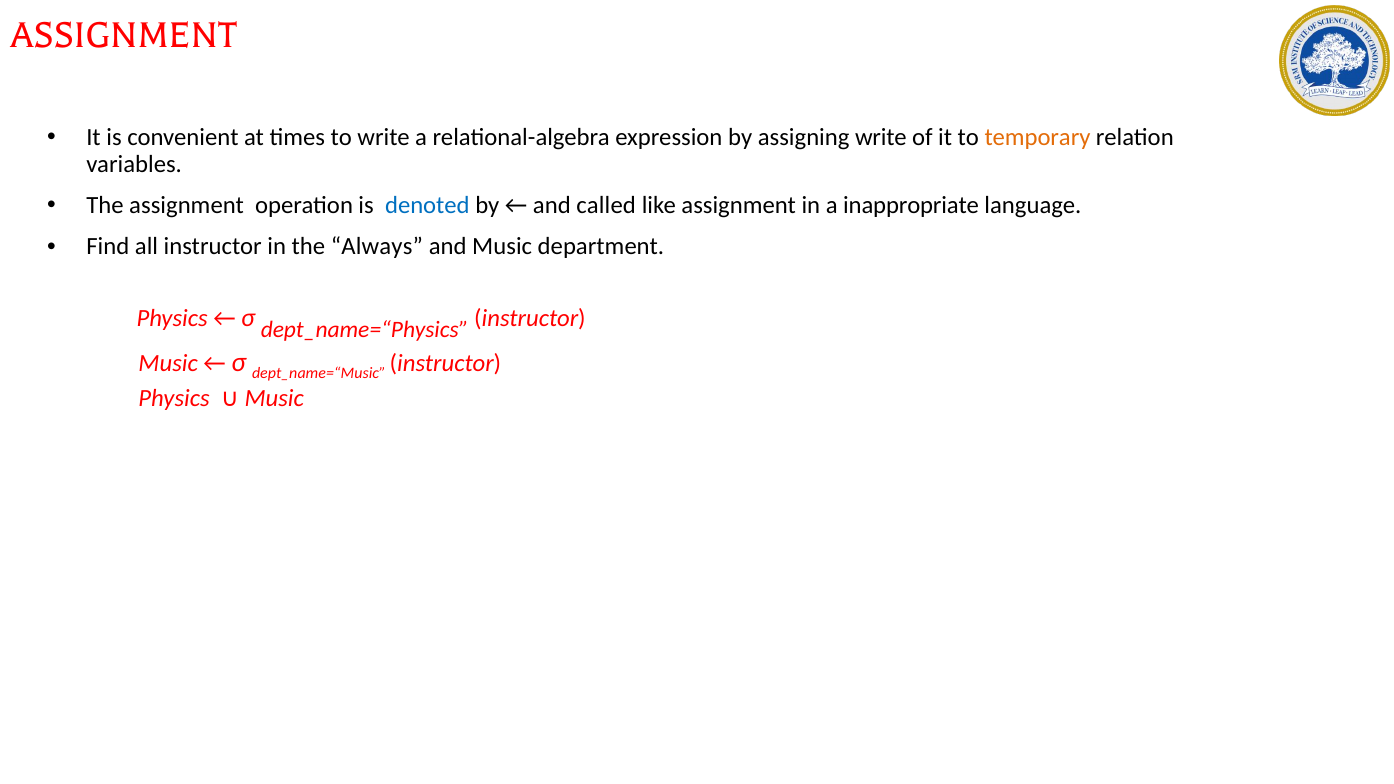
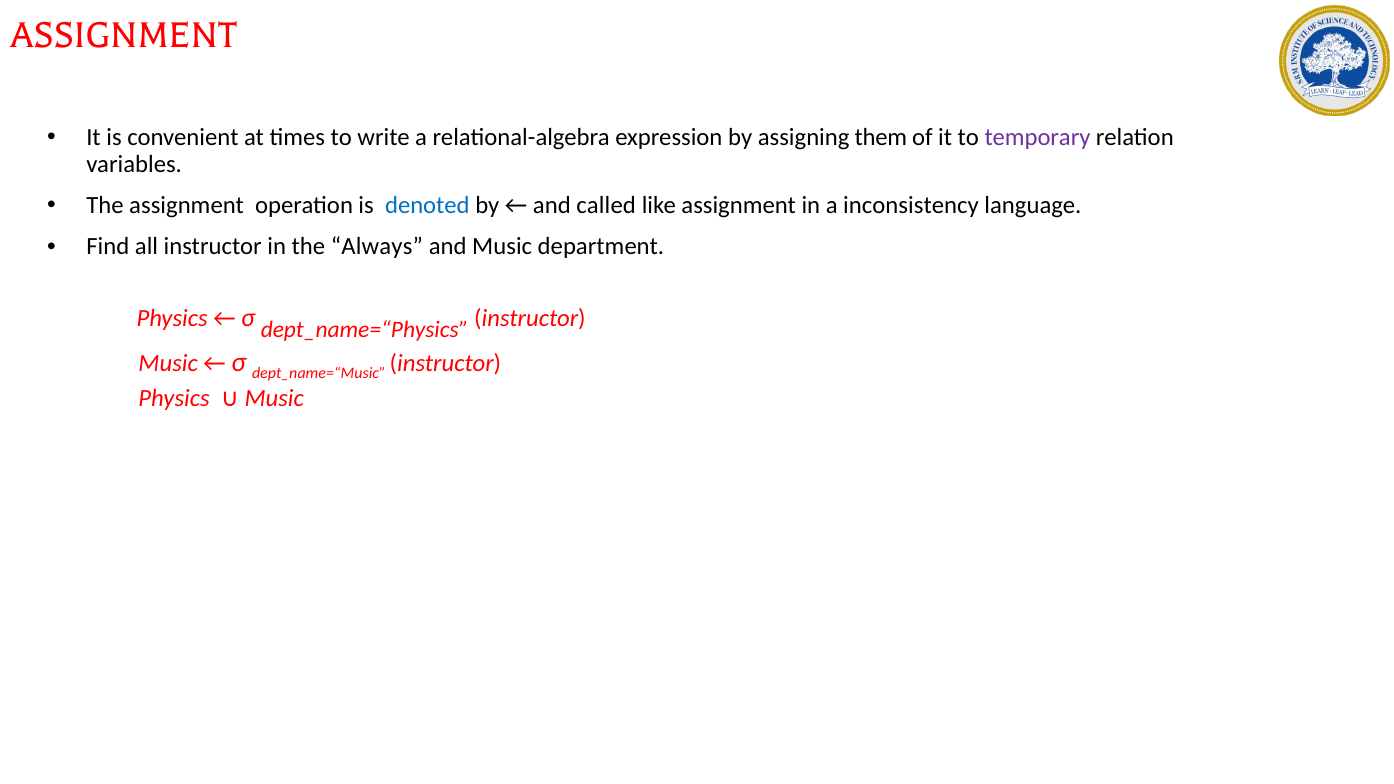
assigning write: write -> them (881, 138)
temporary colour: orange -> purple (1038, 138)
inappropriate: inappropriate -> inconsistency (911, 206)
